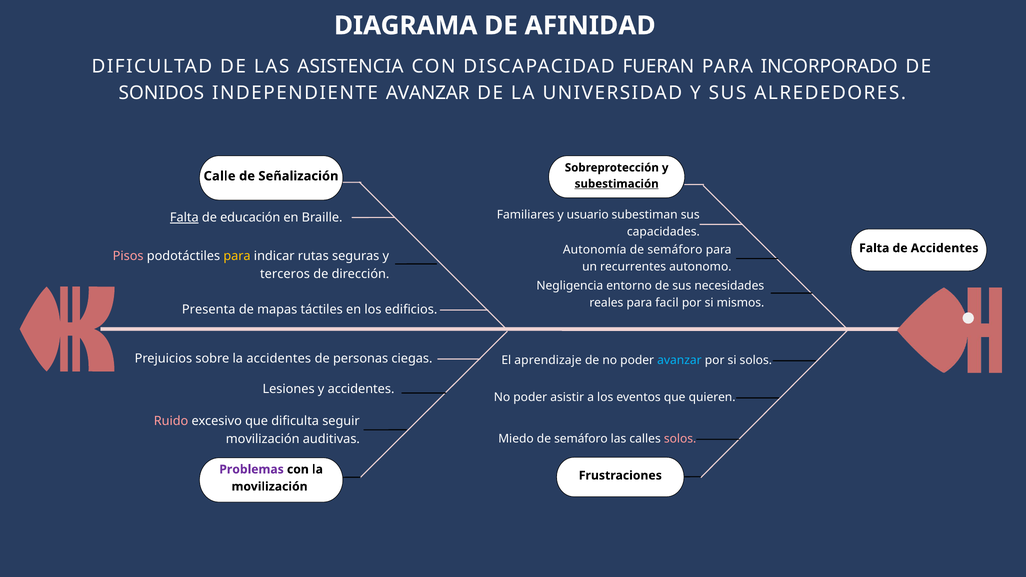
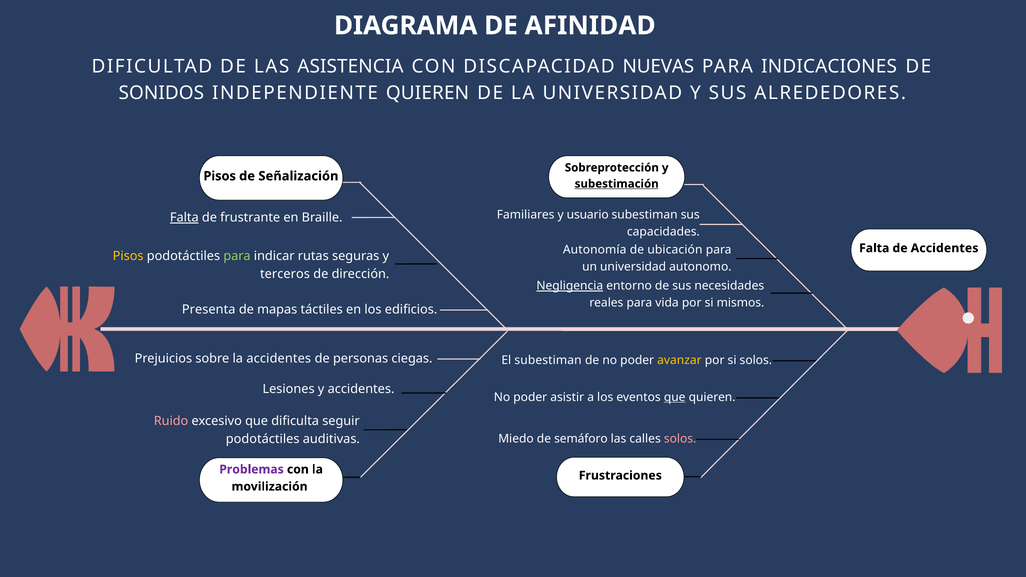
FUERAN: FUERAN -> NUEVAS (658, 66)
INCORPORADO: INCORPORADO -> INDICACIONES (829, 66)
INDEPENDIENTE AVANZAR: AVANZAR -> QUIEREN (428, 93)
Calle: Calle -> Pisos (220, 176)
educación: educación -> frustrante (250, 217)
semáforo: semáforo -> ubicación (675, 250)
Pisos colour: pink -> yellow (128, 256)
para colour: yellow -> light green (237, 256)
un recurrentes: recurrentes -> universidad (633, 267)
Negligencia underline: none -> present (570, 286)
facil: facil -> vida (667, 303)
El aprendizaje: aprendizaje -> subestiman (548, 360)
avanzar colour: light blue -> yellow (679, 360)
que underline: none -> present (675, 397)
movilización: movilización -> podotáctiles (263, 439)
